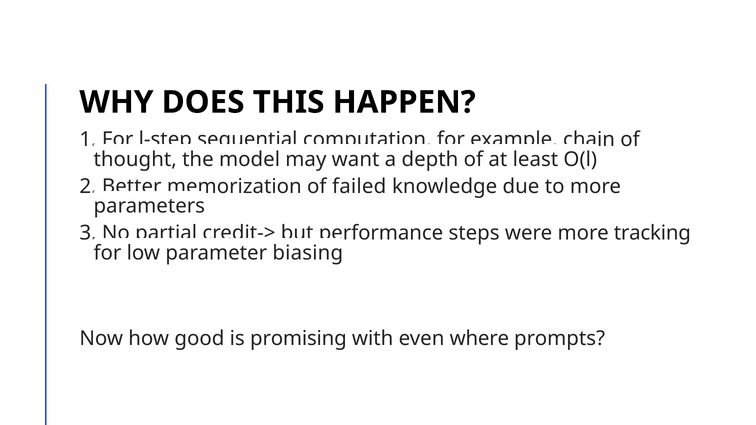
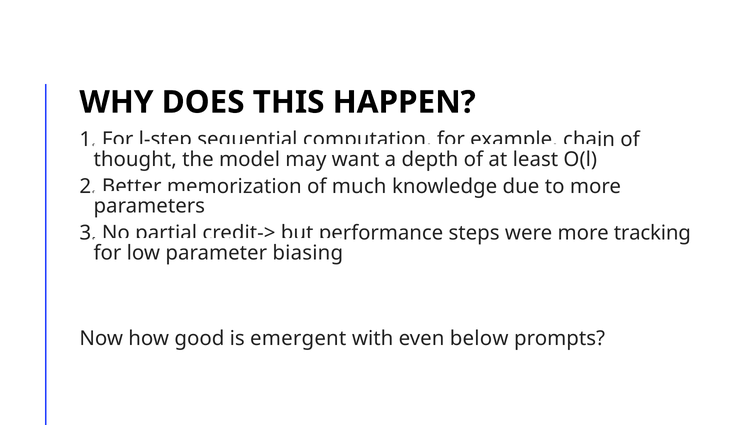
failed: failed -> much (359, 186)
promising: promising -> emergent (298, 338)
where: where -> below (479, 338)
